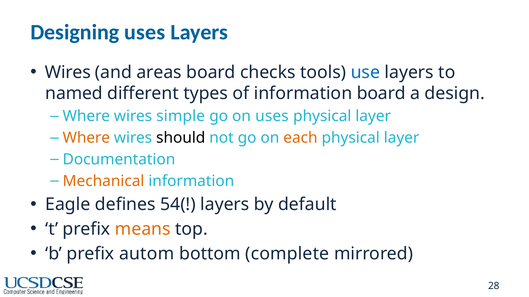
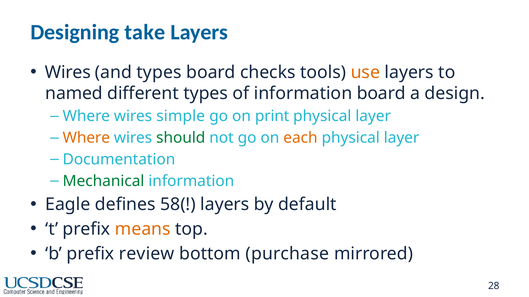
Designing uses: uses -> take (145, 32)
and areas: areas -> types (159, 73)
use colour: blue -> orange (365, 73)
on uses: uses -> print (272, 116)
should colour: black -> green (181, 138)
Mechanical colour: orange -> green (104, 181)
54(: 54( -> 58( (178, 205)
autom: autom -> review (147, 254)
complete: complete -> purchase (287, 254)
